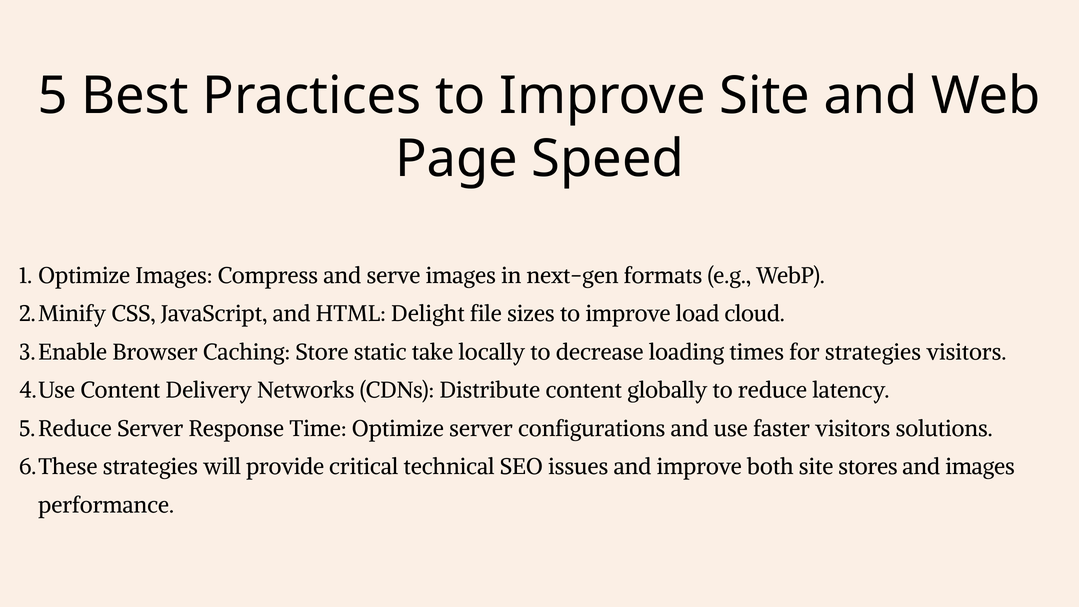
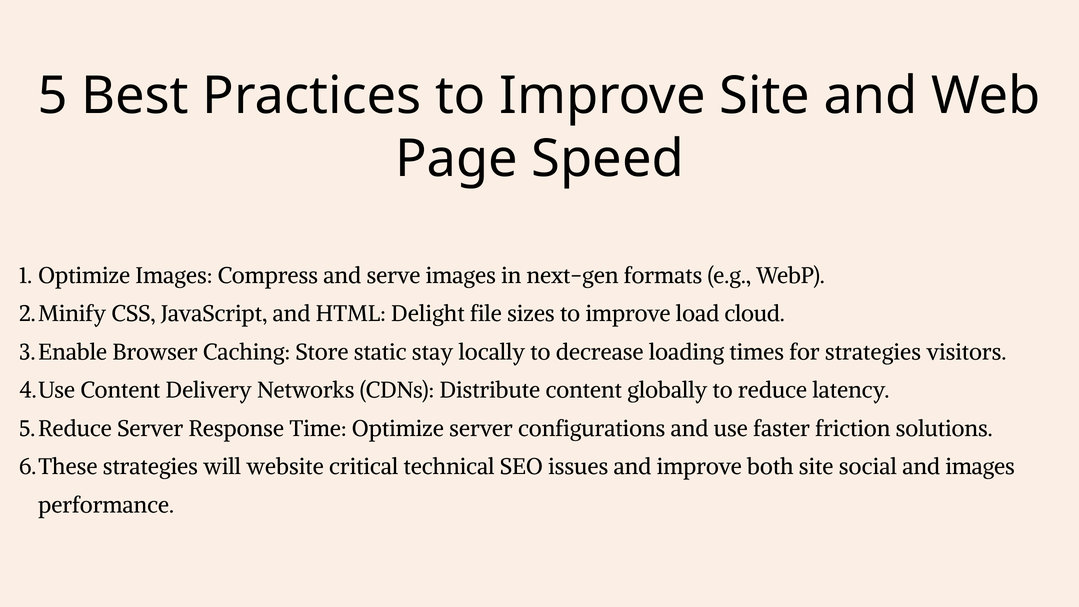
take: take -> stay (432, 352)
faster visitors: visitors -> friction (853, 429)
provide: provide -> website (285, 467)
stores: stores -> social (868, 467)
